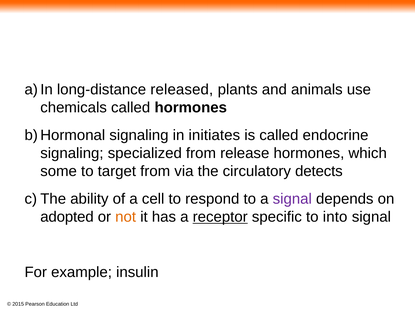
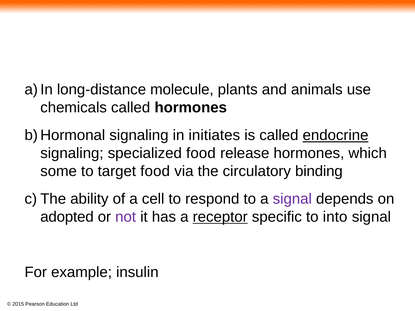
released: released -> molecule (182, 90)
endocrine underline: none -> present (336, 135)
specialized from: from -> food (201, 153)
target from: from -> food (155, 171)
detects: detects -> binding (319, 171)
not colour: orange -> purple (126, 217)
